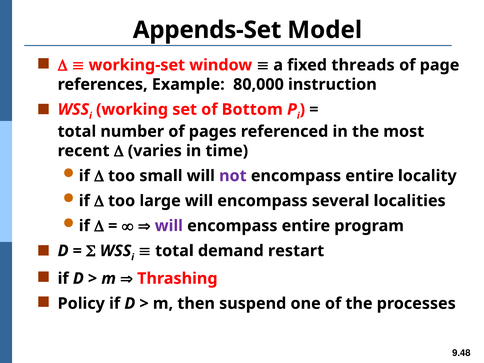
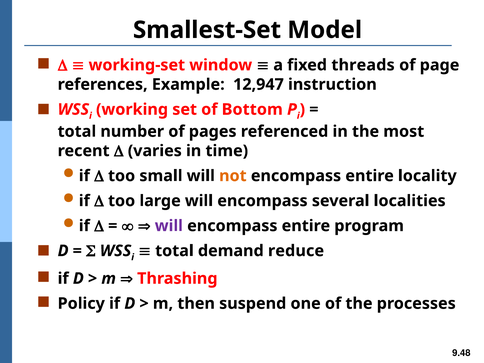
Appends-Set: Appends-Set -> Smallest-Set (207, 30)
80,000: 80,000 -> 12,947 (258, 84)
not colour: purple -> orange (233, 176)
restart: restart -> reduce (296, 251)
